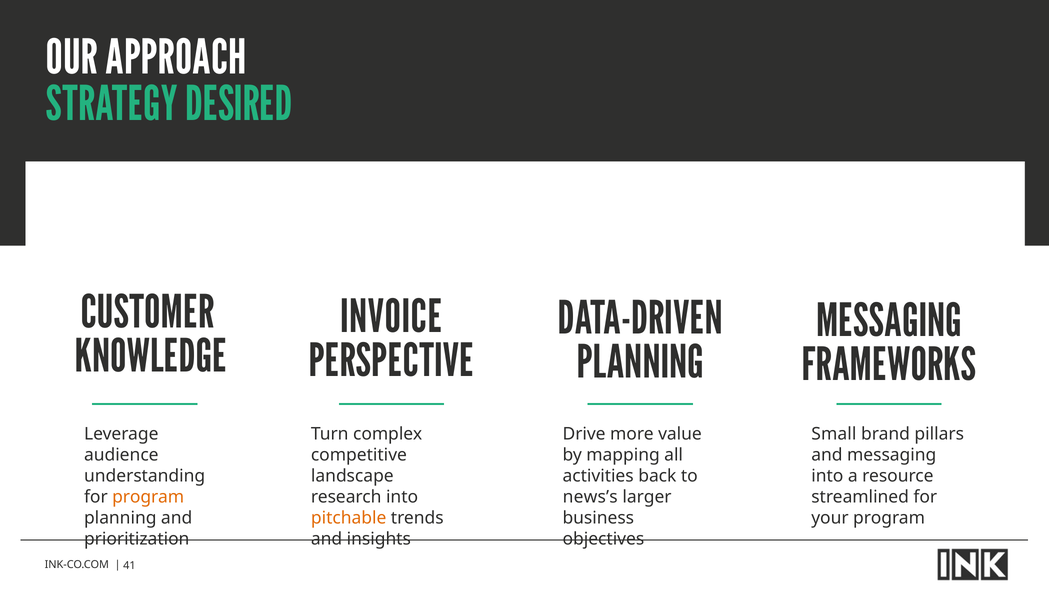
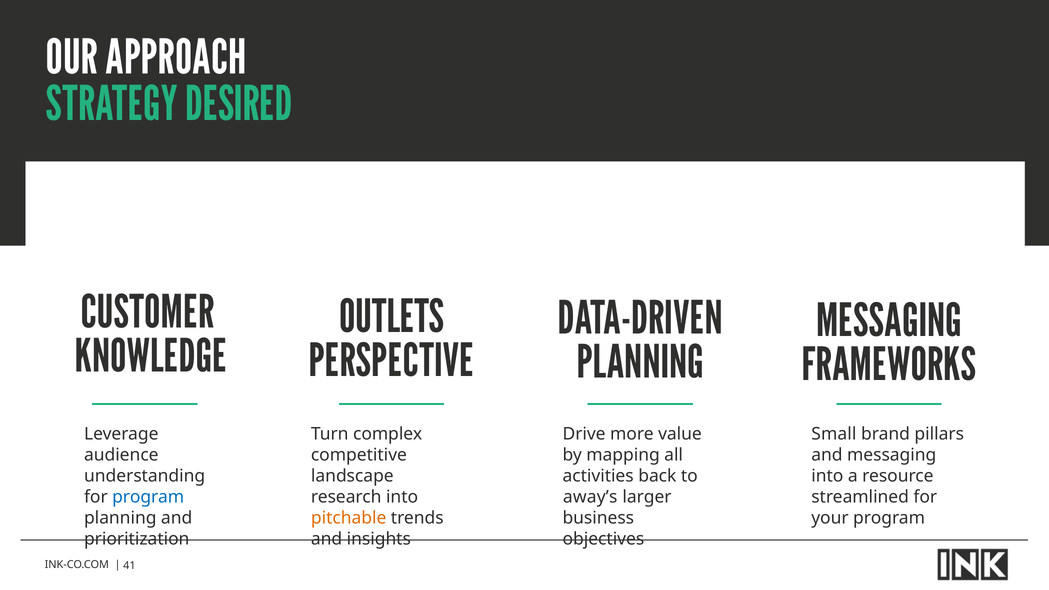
INVOICE: INVOICE -> OUTLETS (392, 317)
program colour: orange -> blue (148, 497)
news’s: news’s -> away’s (590, 497)
